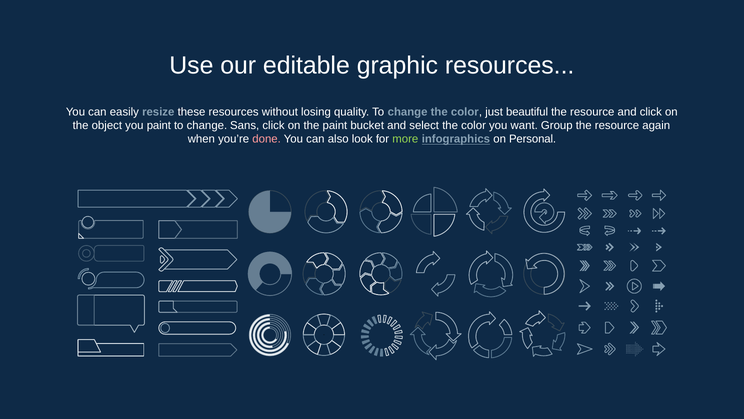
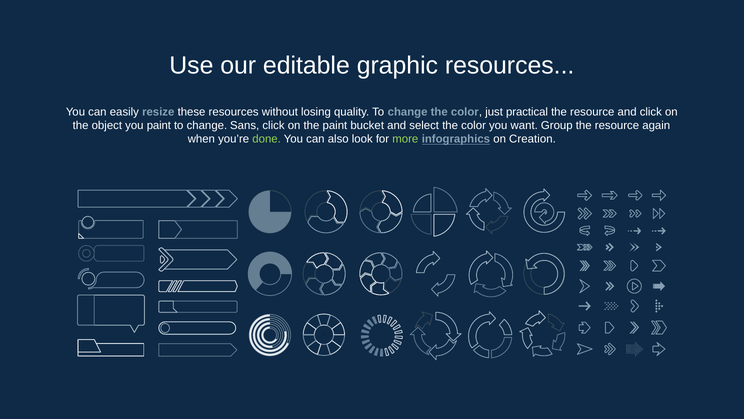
beautiful: beautiful -> practical (527, 112)
done colour: pink -> light green (267, 139)
Personal: Personal -> Creation (532, 139)
